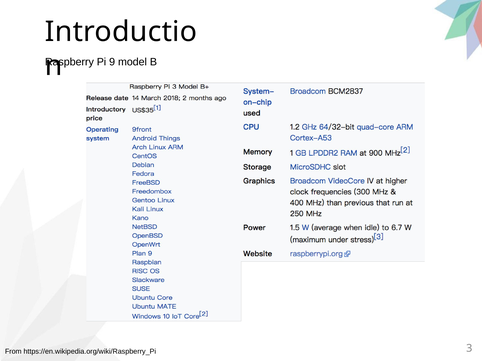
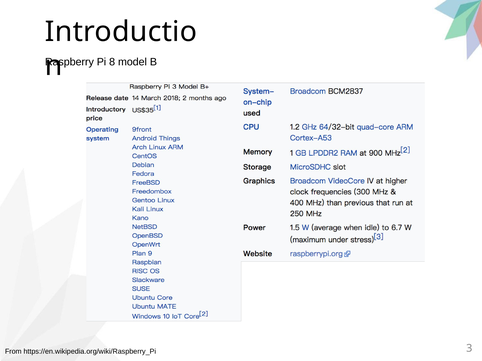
9: 9 -> 8 (112, 62)
